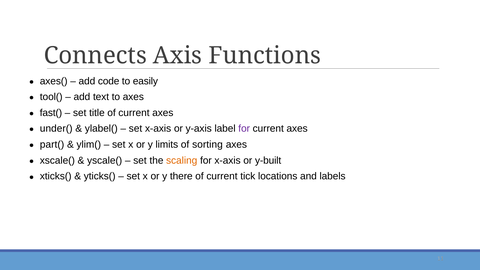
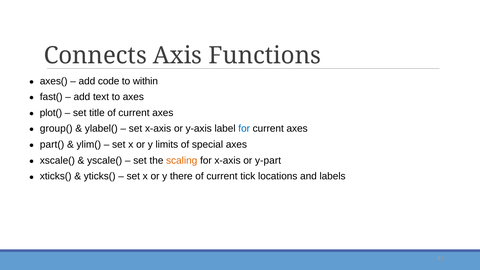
easily: easily -> within (145, 81)
tool(: tool( -> fast( (51, 97)
fast(: fast( -> plot( (51, 113)
under(: under( -> group( (56, 128)
for colour: purple -> blue (244, 128)
sorting: sorting -> special (208, 144)
y-built: y-built -> y-part (268, 160)
